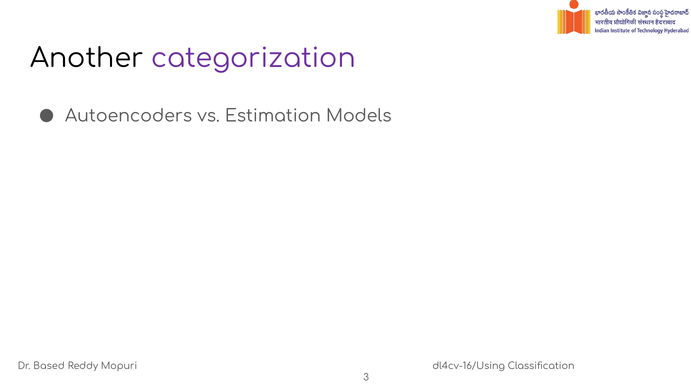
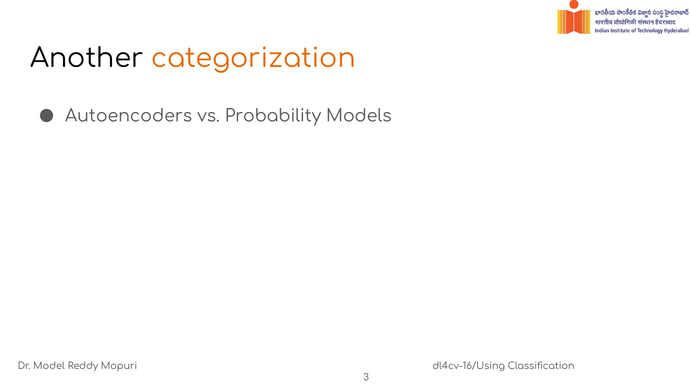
categorization colour: purple -> orange (253, 59)
Estimation: Estimation -> Probability (273, 116)
Based: Based -> Model (49, 366)
